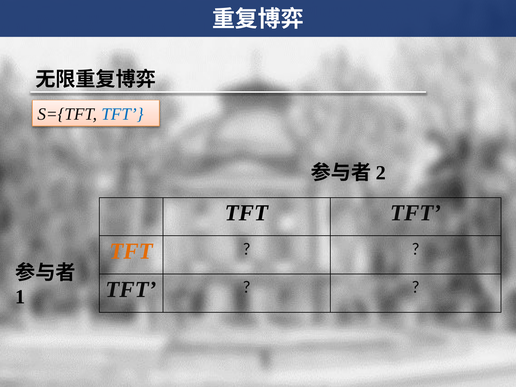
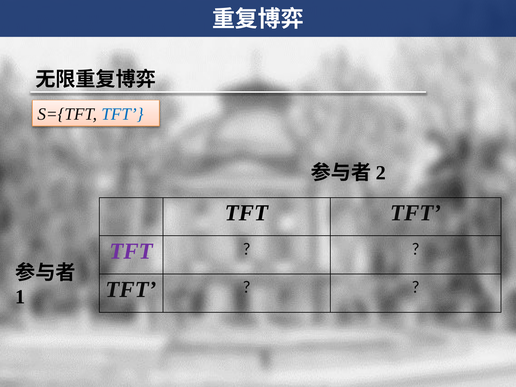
TFT colour: orange -> purple (131, 251)
